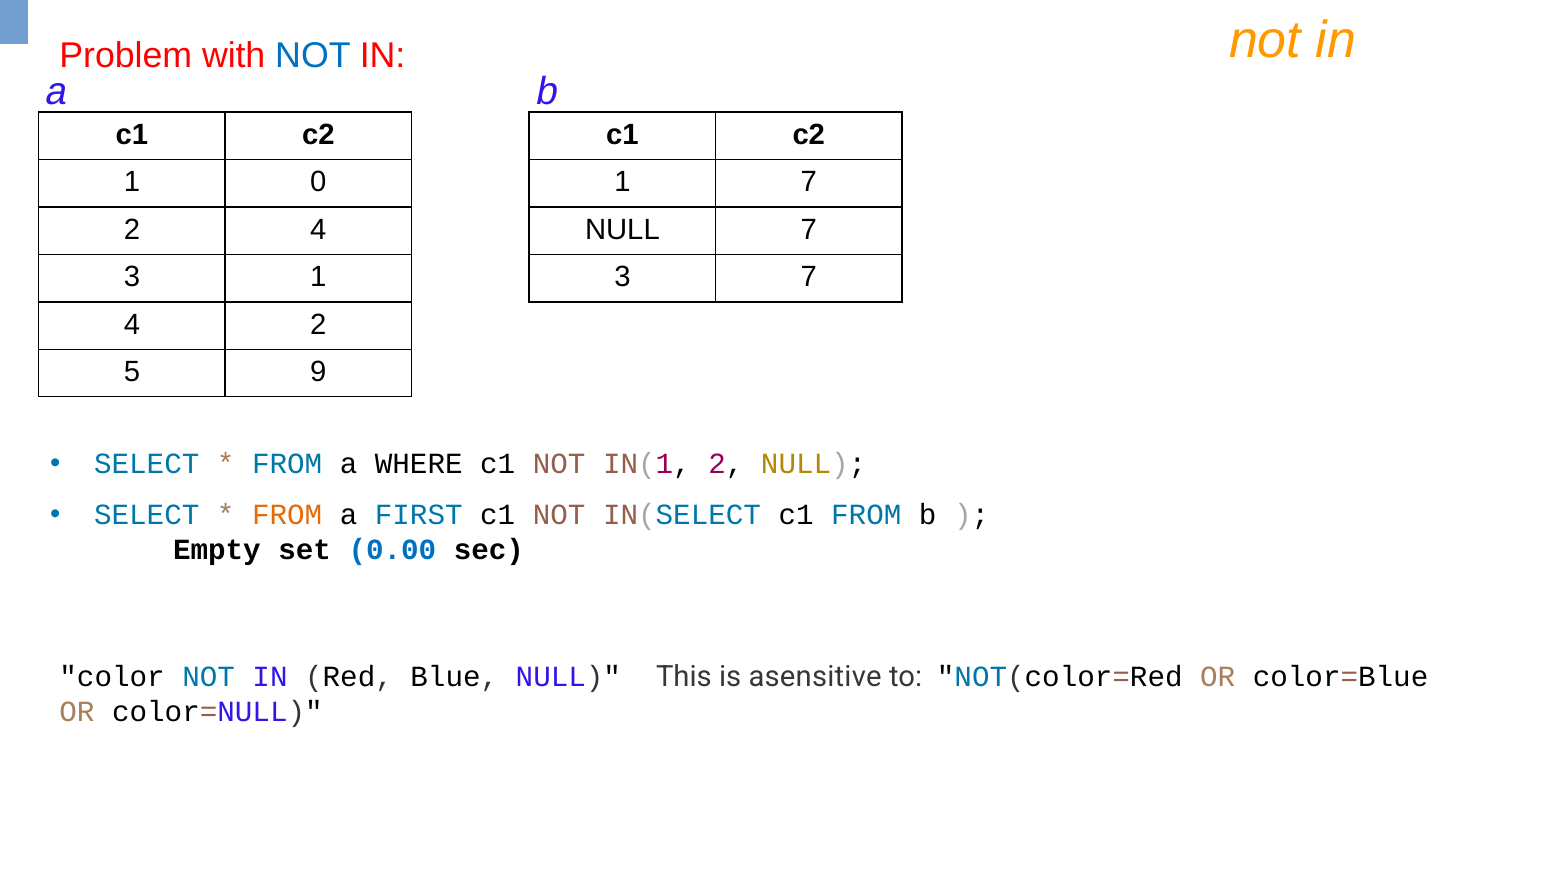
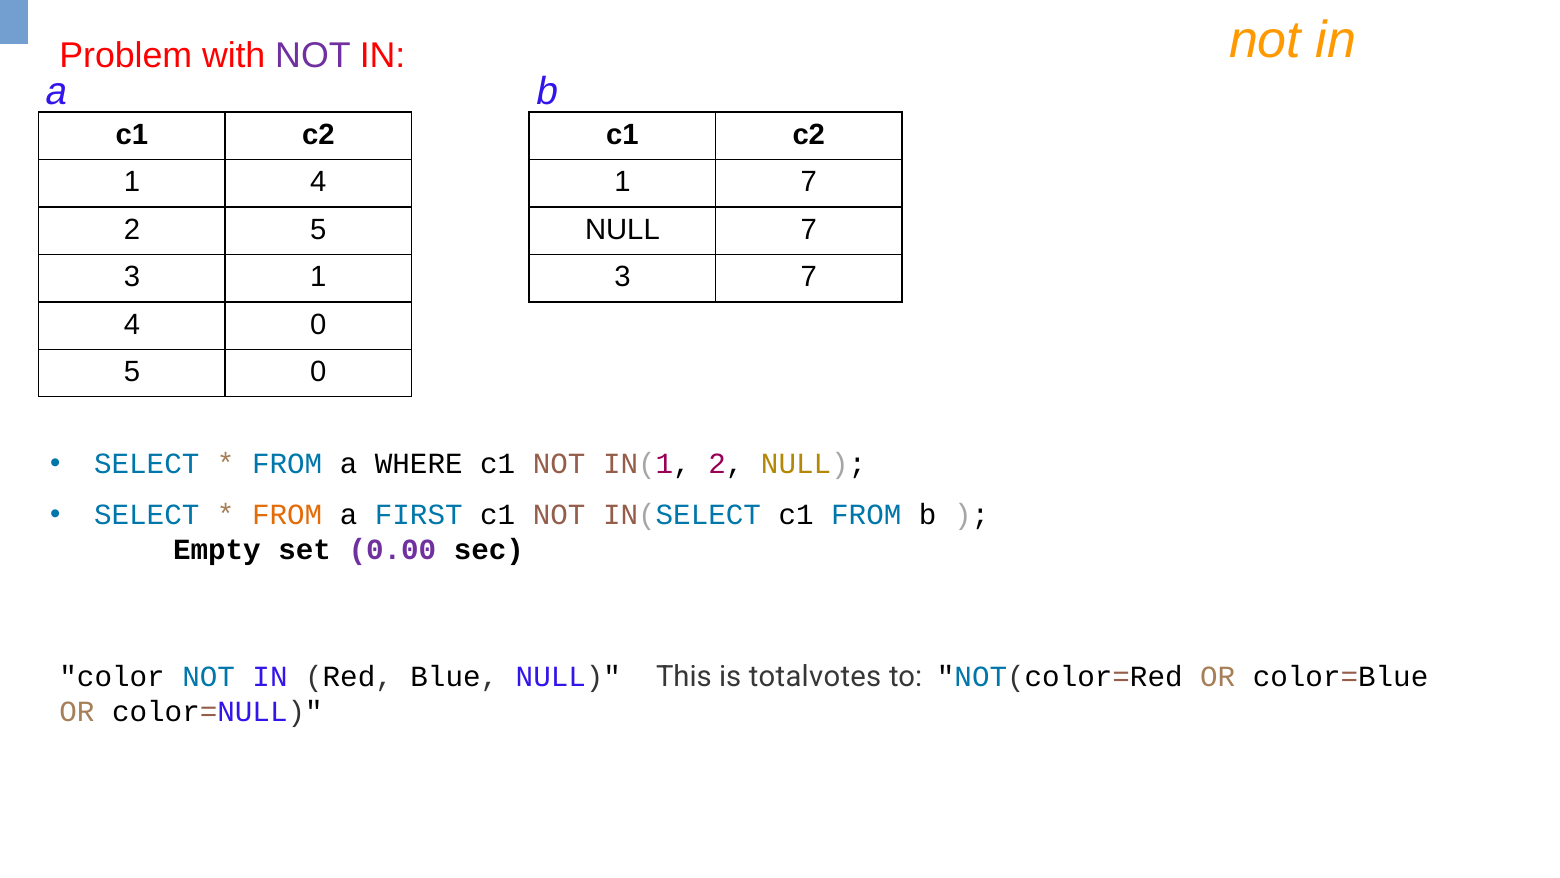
NOT colour: blue -> purple (313, 55)
0: 0 -> 4 (318, 182)
2 4: 4 -> 5 (318, 230)
4 2: 2 -> 0 (318, 324)
5 9: 9 -> 0 (318, 372)
0.00 colour: blue -> purple (392, 550)
asensitive: asensitive -> totalvotes (815, 676)
